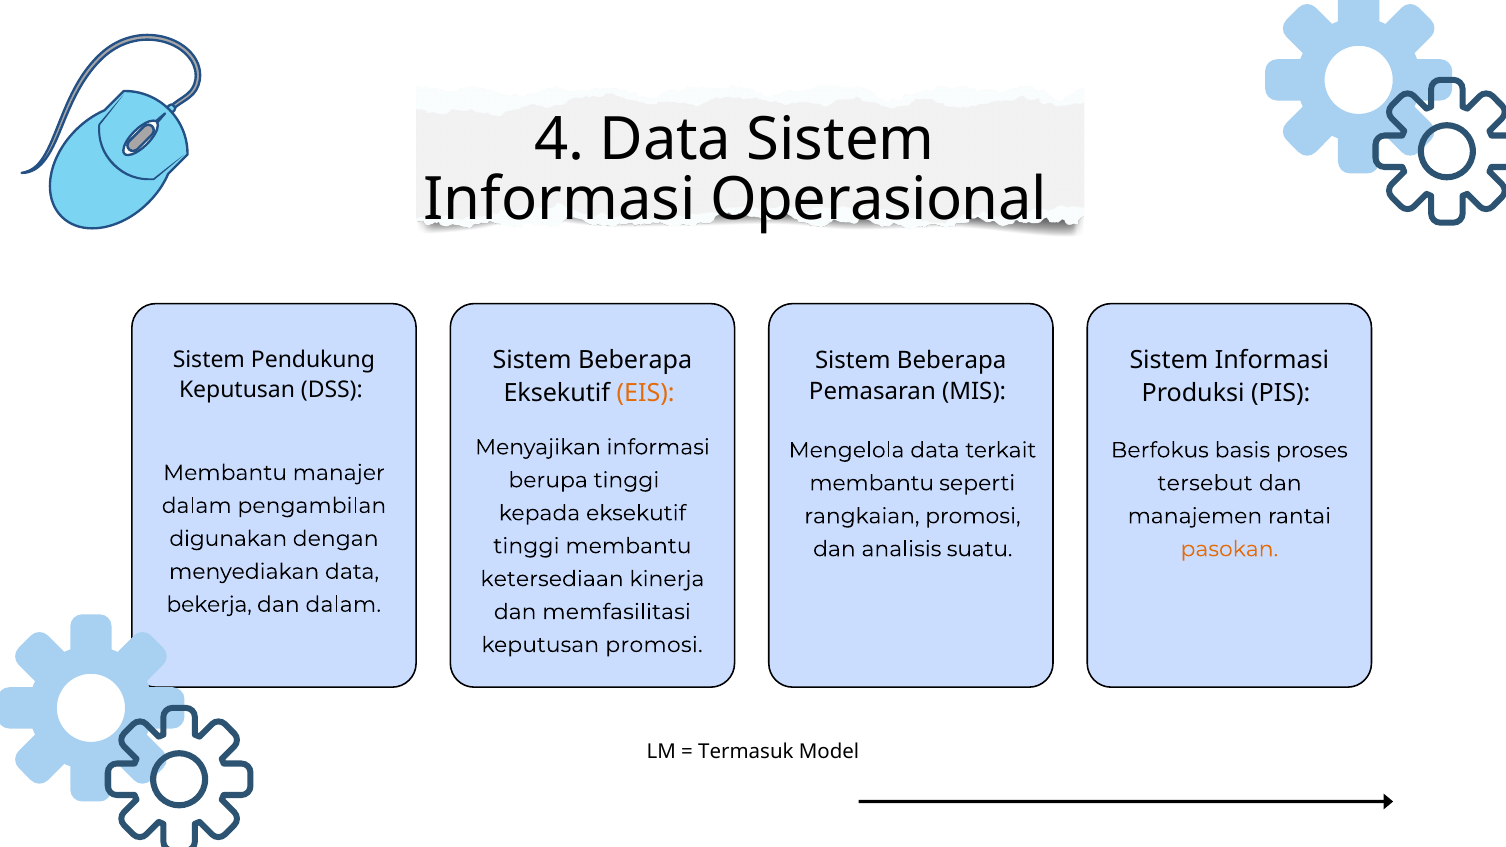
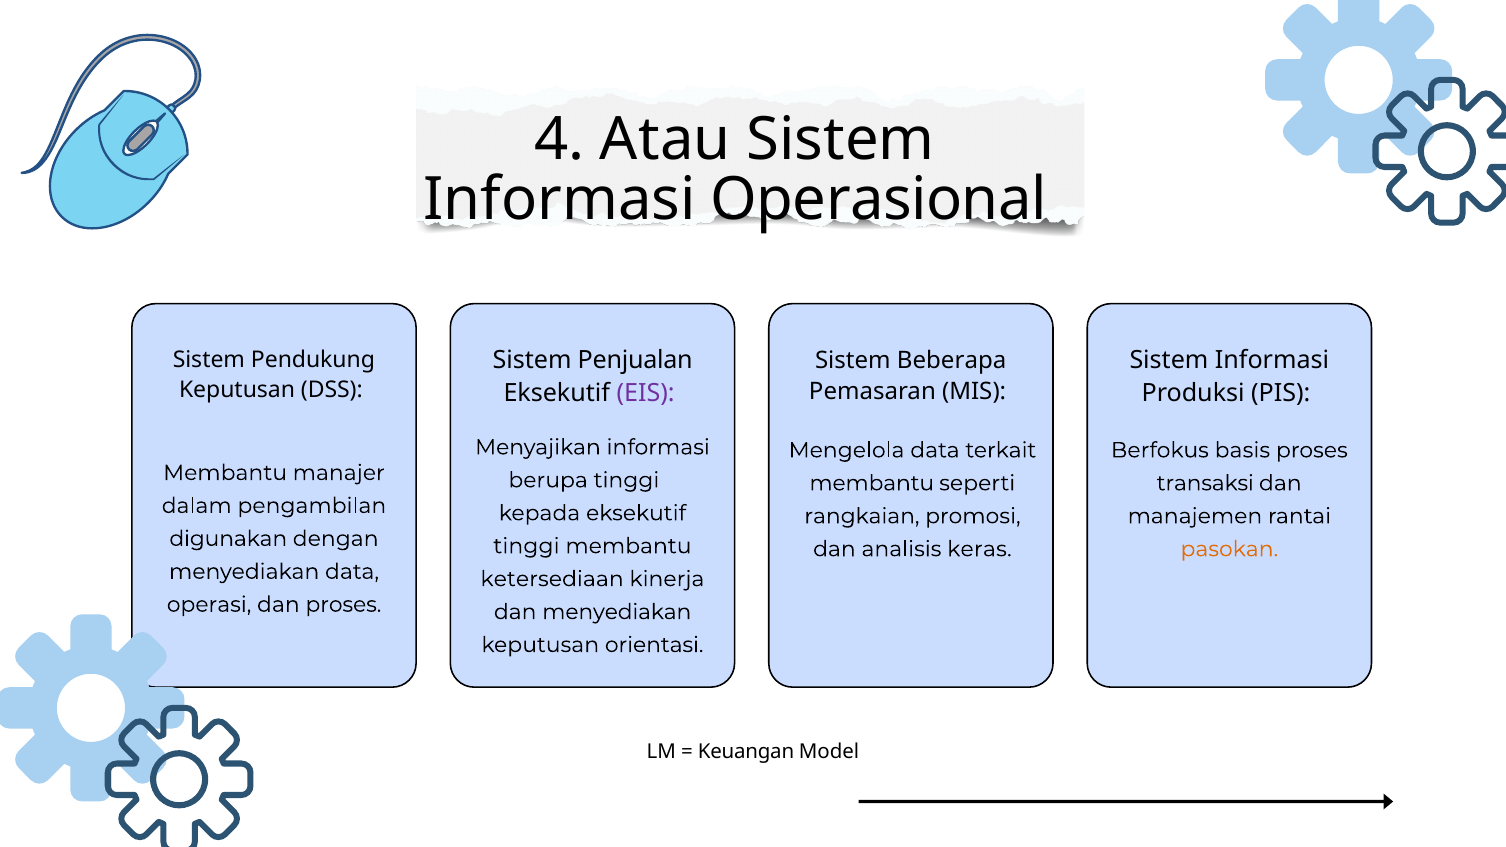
4 Data: Data -> Atau (665, 140)
Beberapa: Beberapa -> Penjualan (635, 361)
EIS colour: orange -> purple (646, 393)
tersebut: tersebut -> transaksi (1205, 483)
suatu: suatu -> keras (979, 549)
bekerja: bekerja -> operasi (209, 605)
dan dalam: dalam -> proses (343, 605)
dan memfasilitasi: memfasilitasi -> menyediakan (617, 612)
keputusan promosi: promosi -> orientasi (654, 645)
Termasuk: Termasuk -> Keuangan (746, 752)
